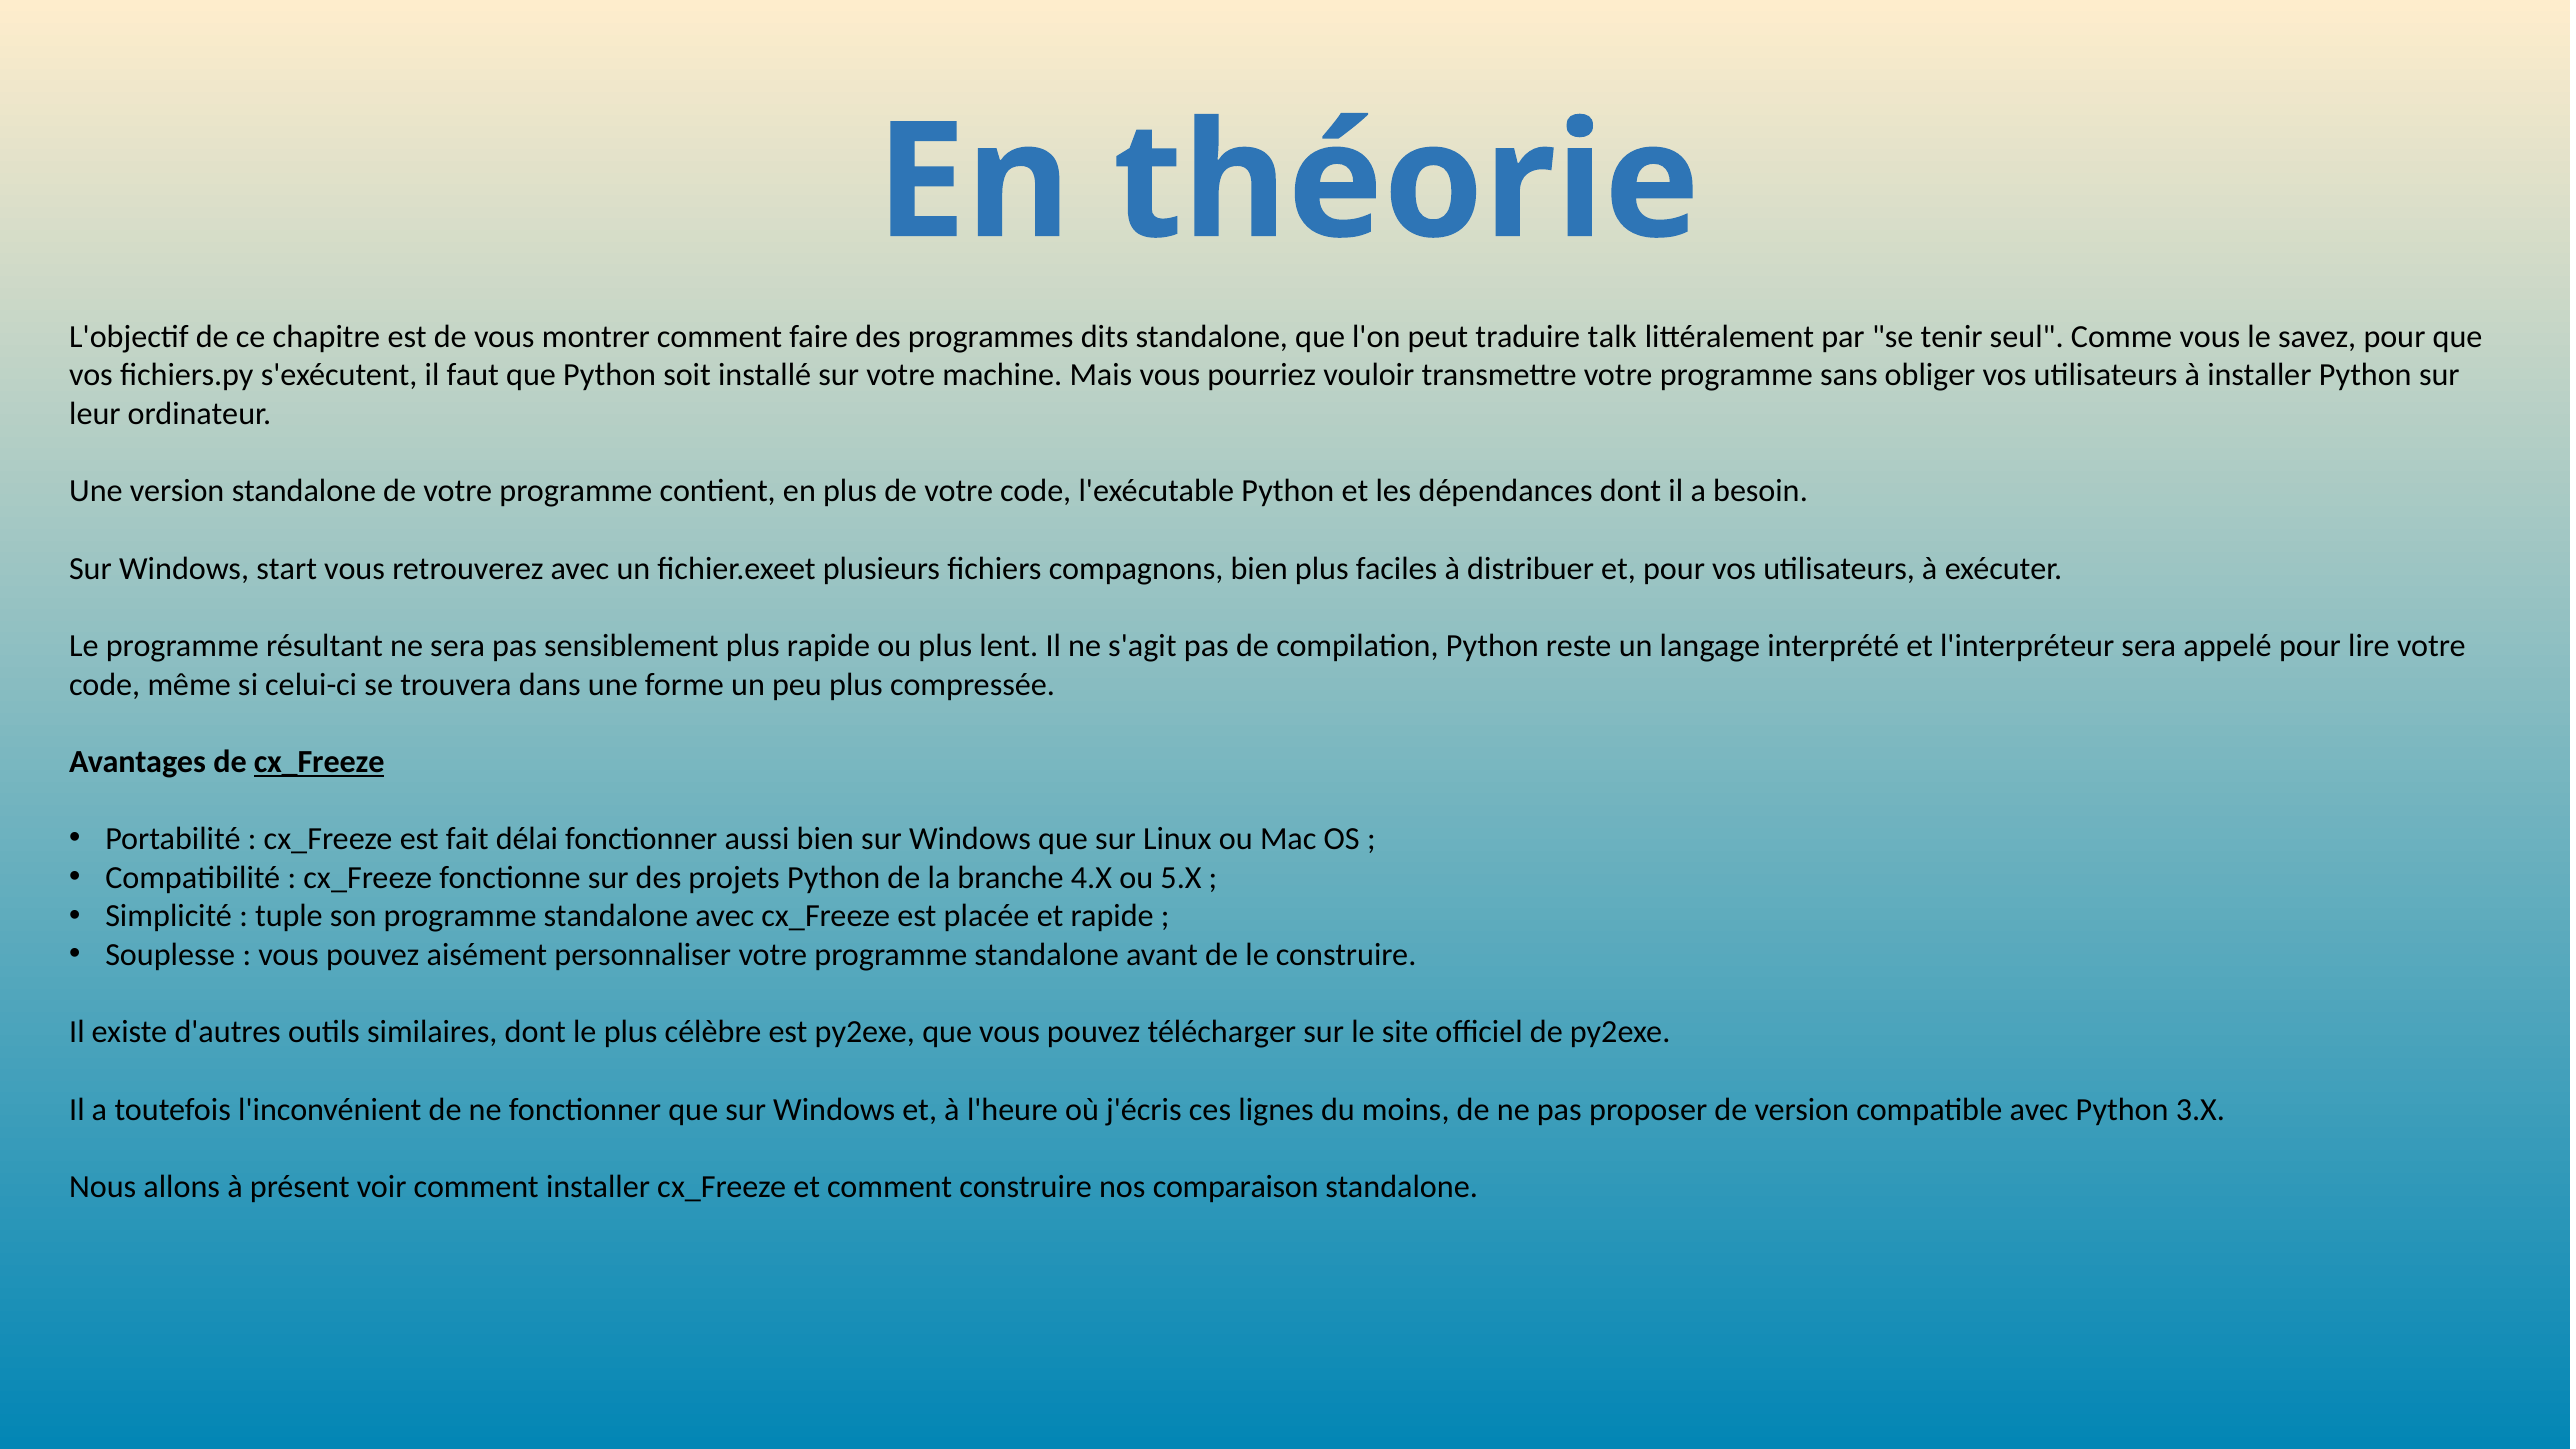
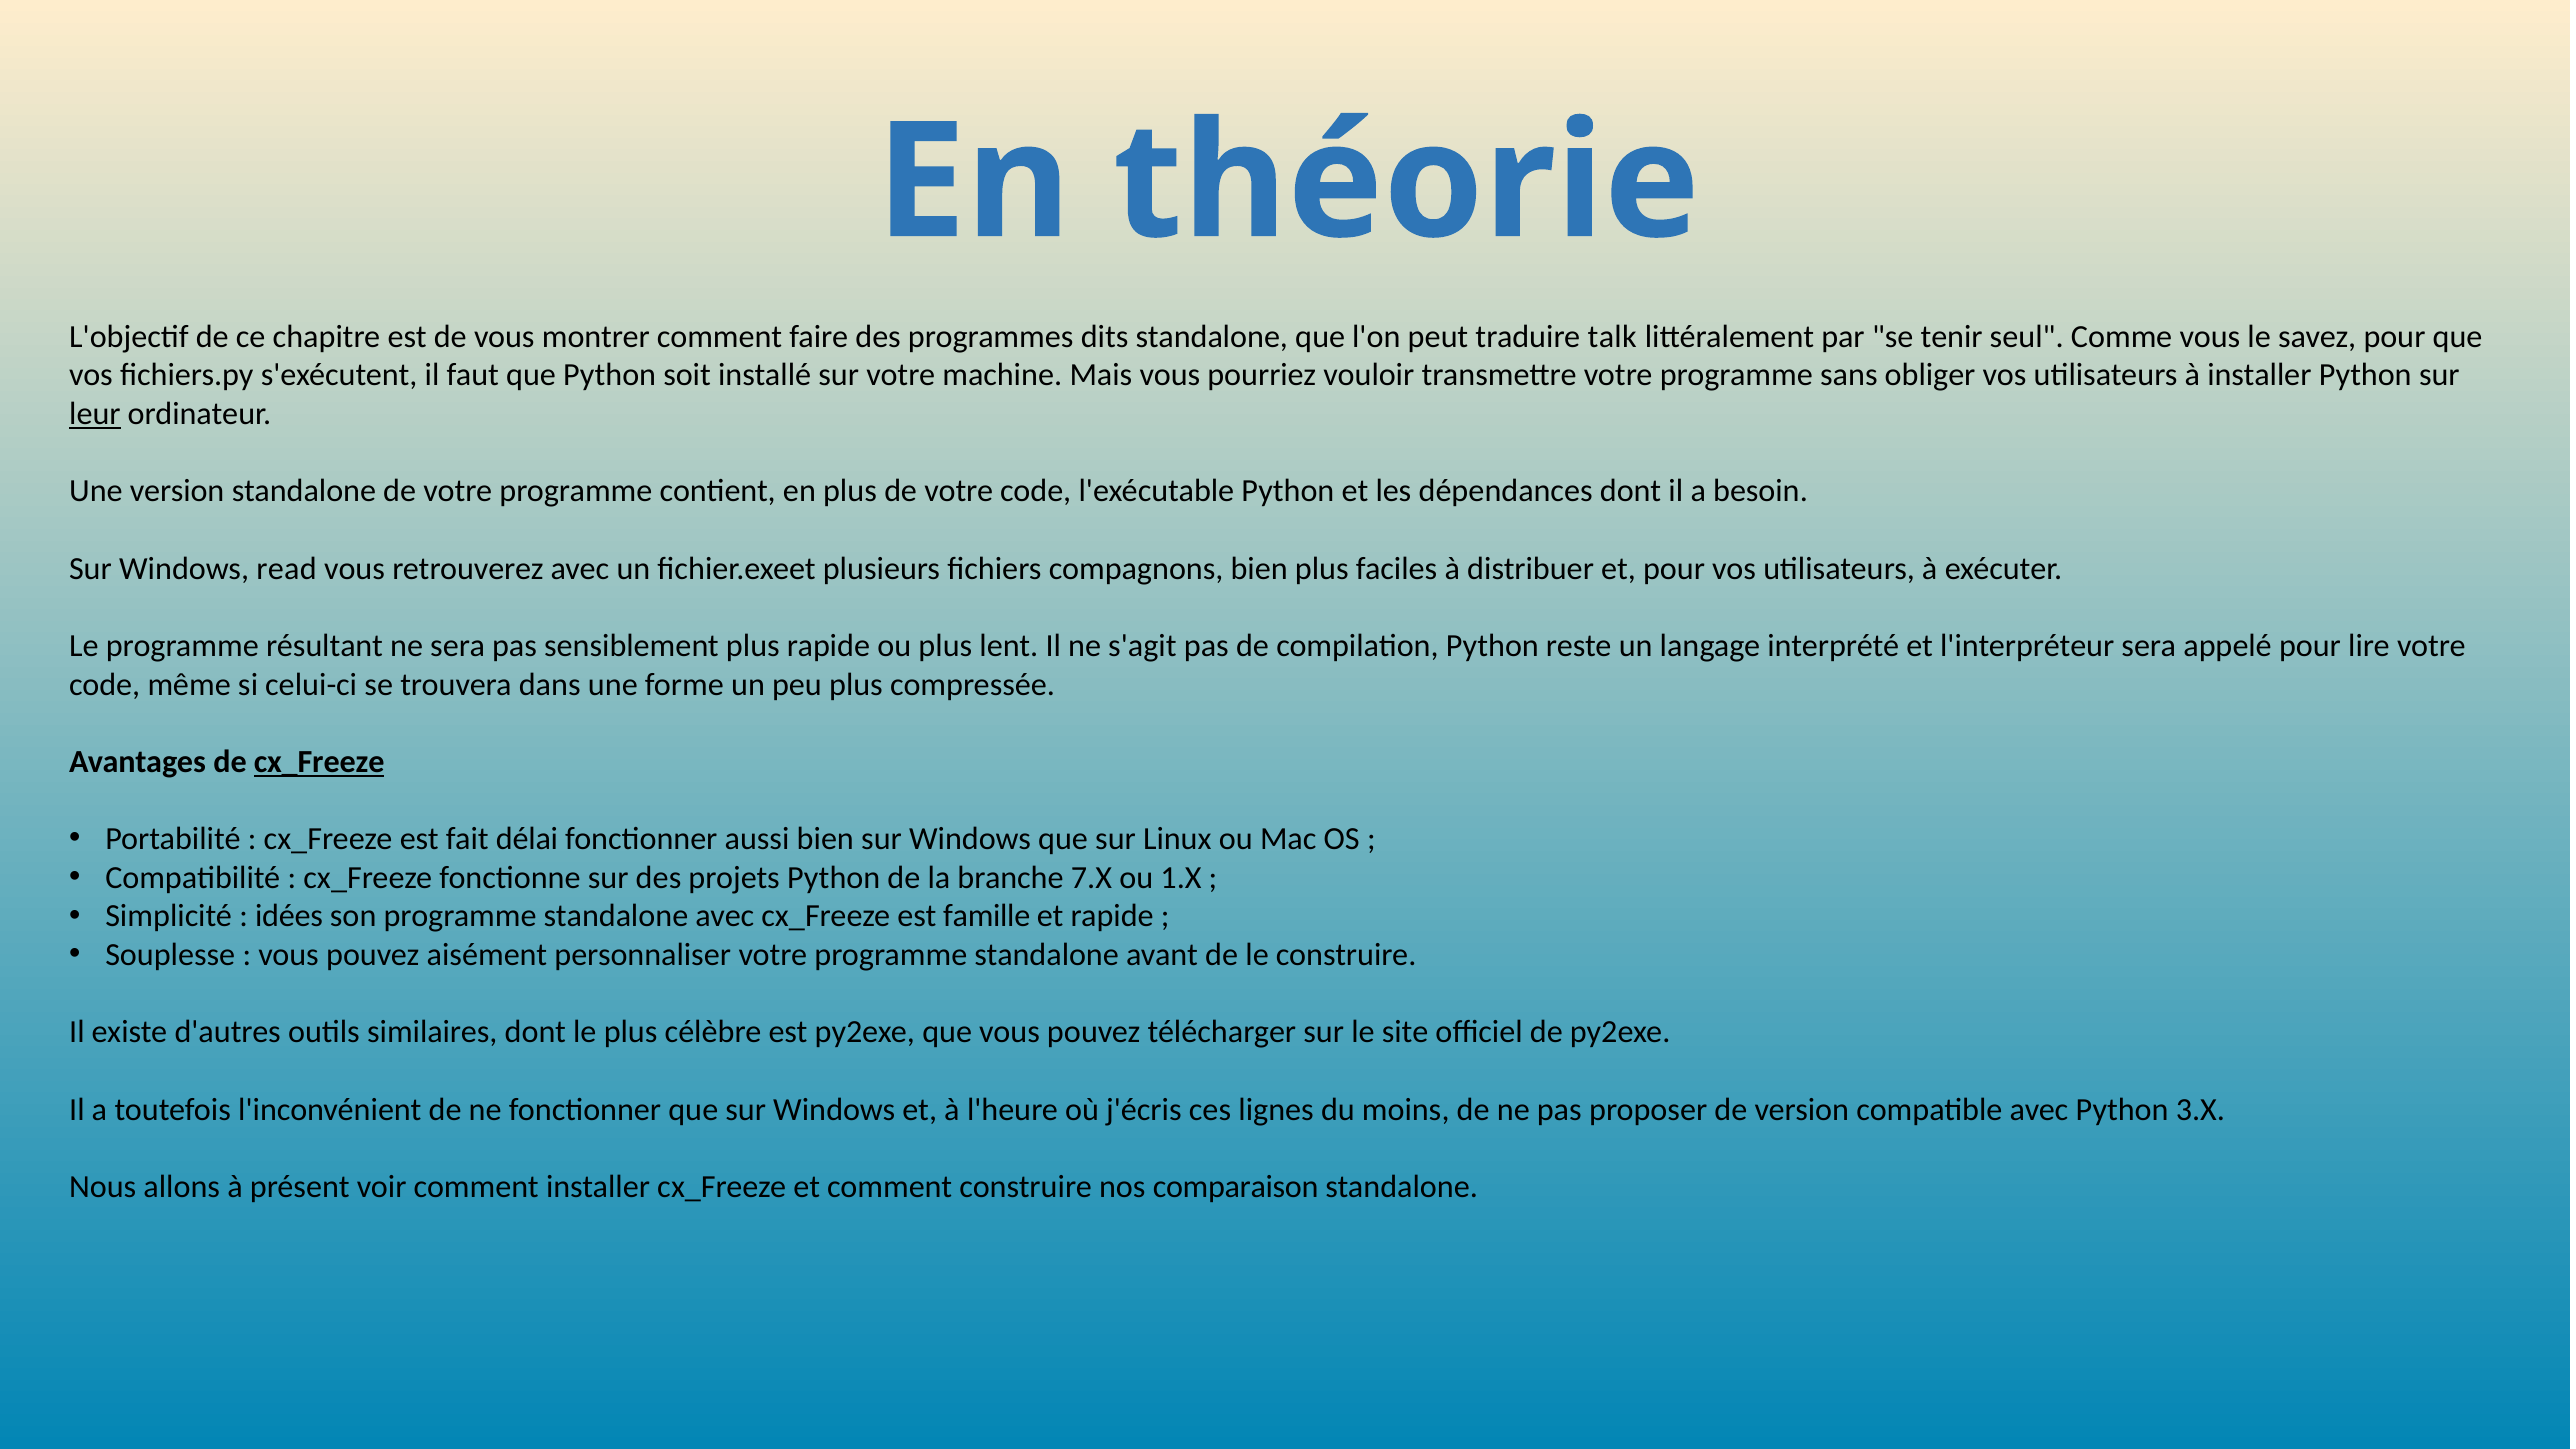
leur underline: none -> present (95, 414)
start: start -> read (287, 569)
4.X: 4.X -> 7.X (1091, 878)
5.X: 5.X -> 1.X (1181, 878)
tuple: tuple -> idées (289, 916)
placée: placée -> famille (987, 916)
